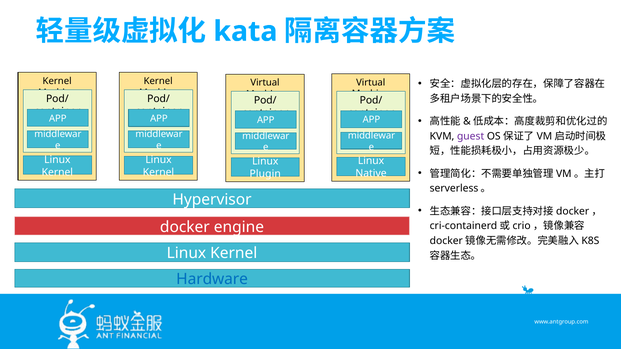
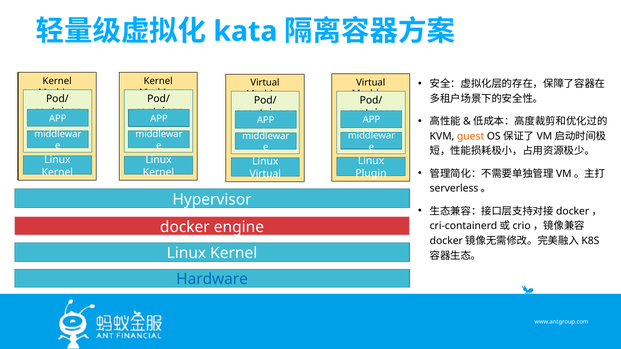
guest colour: purple -> orange (471, 136)
Native: Native -> Plugin (371, 174)
Plugin: Plugin -> Virtual (265, 174)
